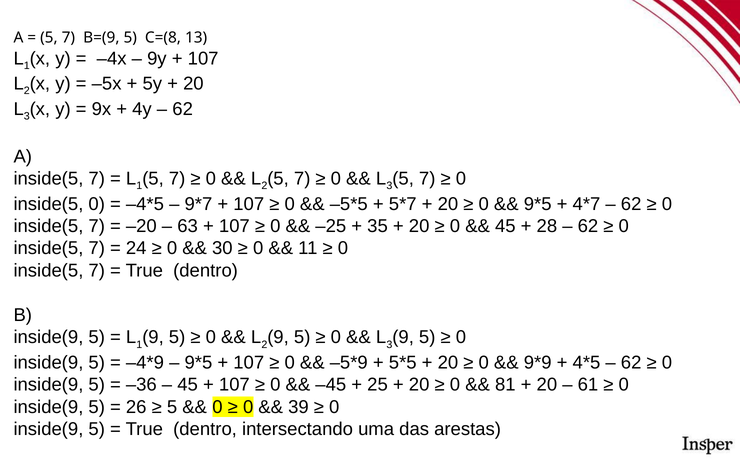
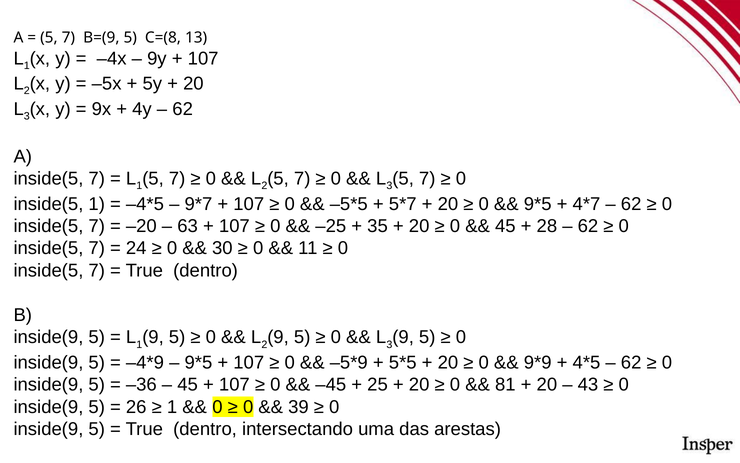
inside(5 0: 0 -> 1 (97, 204)
61: 61 -> 43 (588, 384)
5: 5 -> 1 (172, 407)
